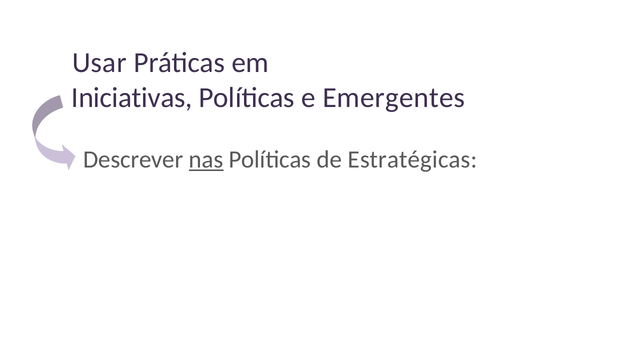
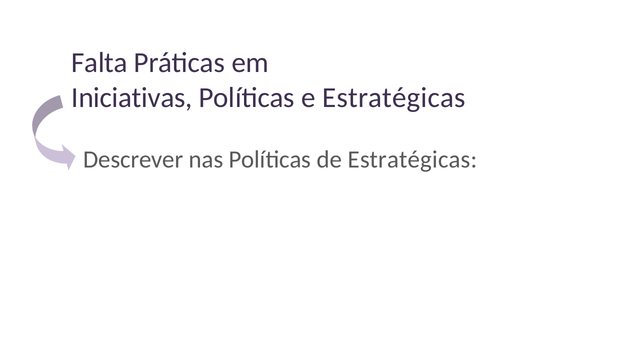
Usar: Usar -> Falta (100, 63)
e Emergentes: Emergentes -> Estratégicas (394, 97)
nas underline: present -> none (206, 160)
